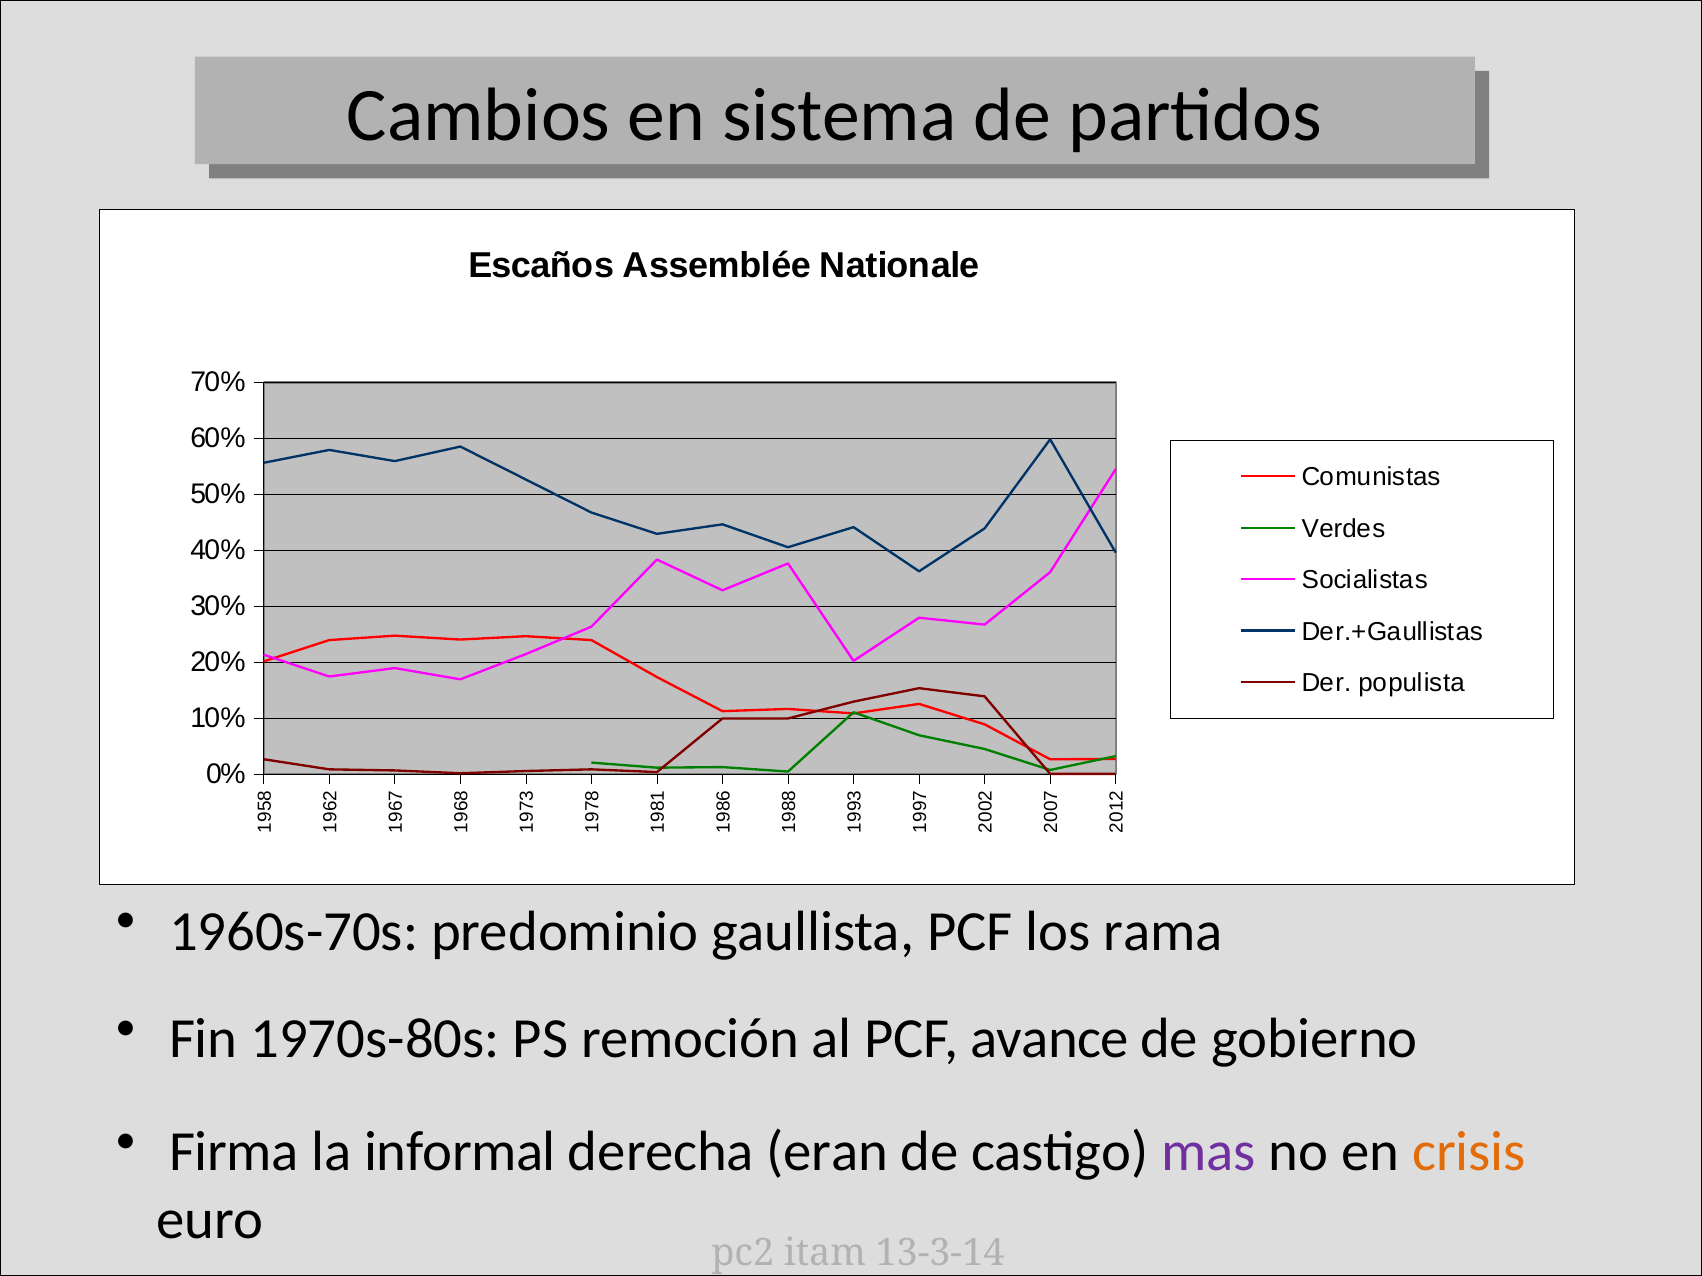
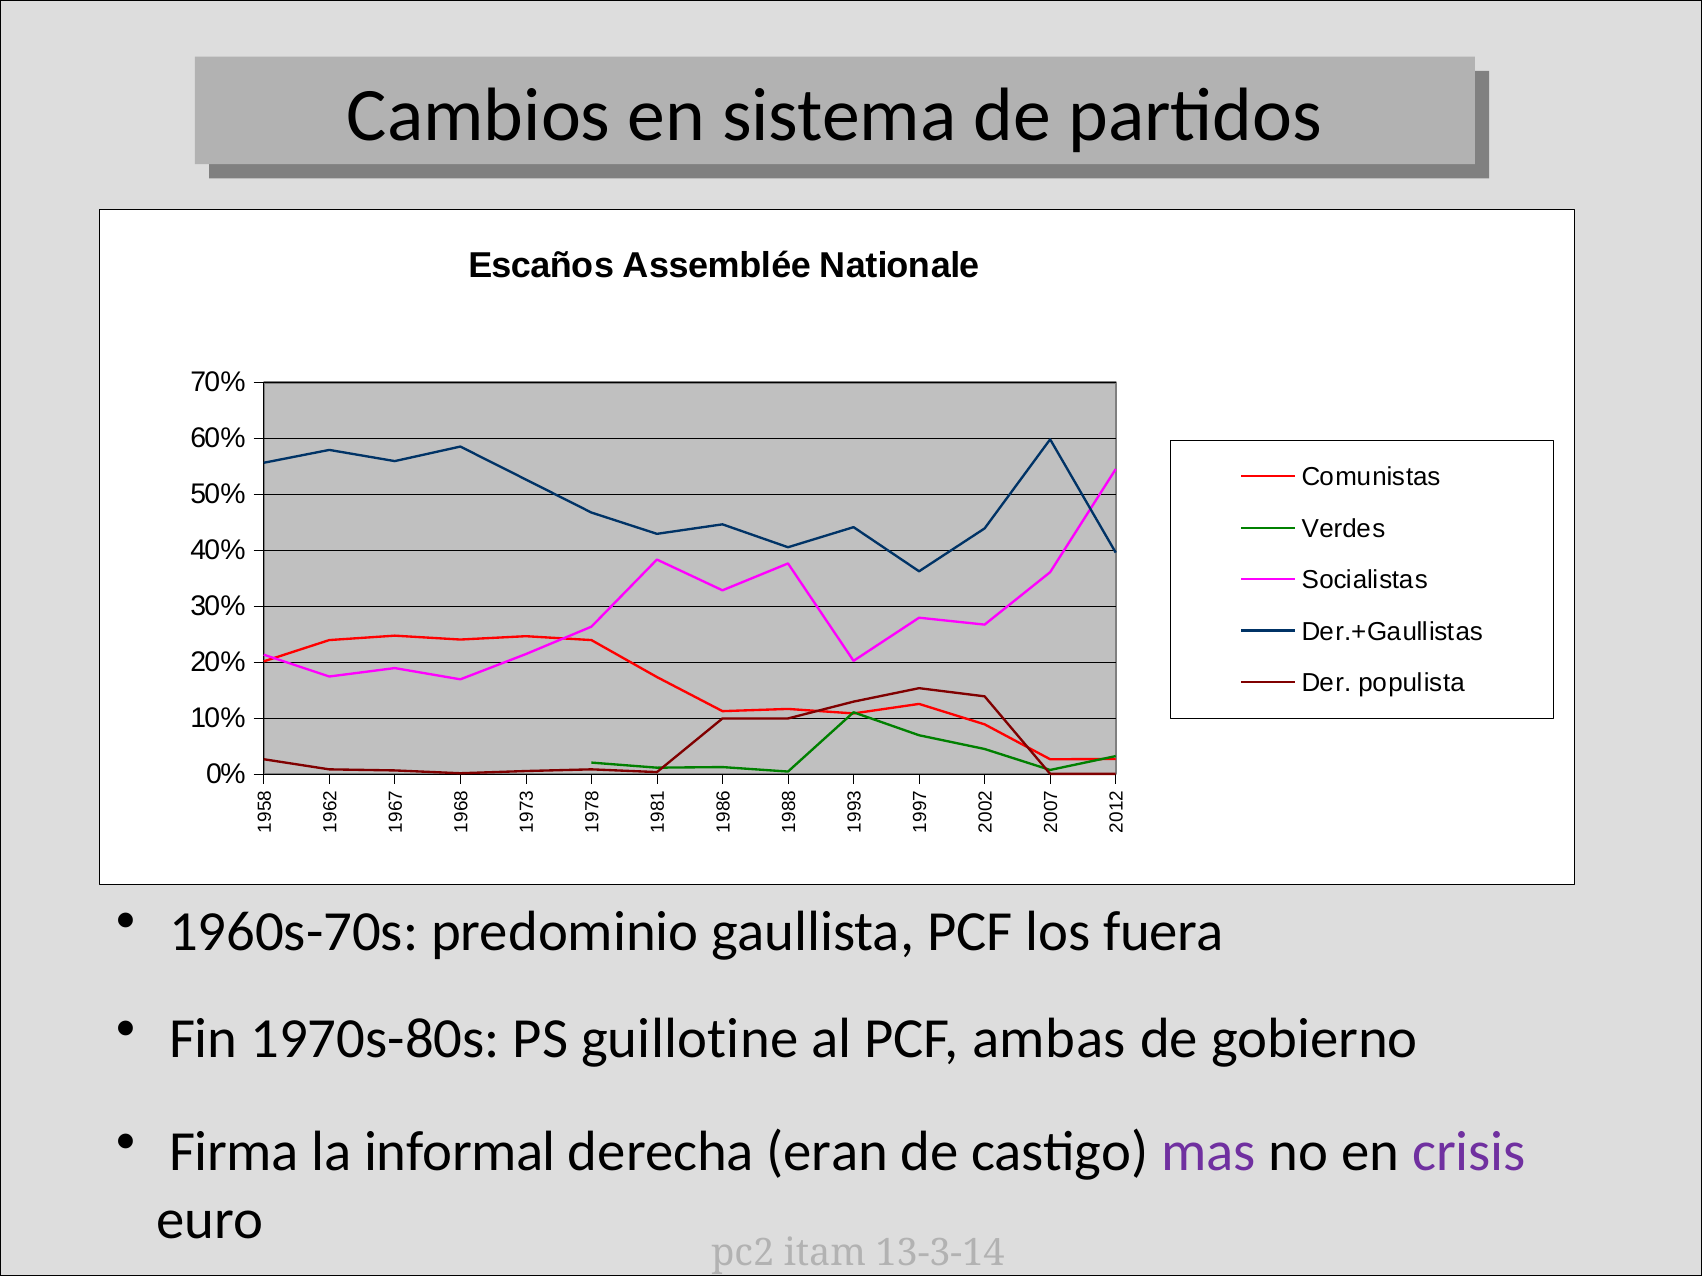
rama: rama -> fuera (1164, 932)
remoción: remoción -> guillotine (690, 1039)
avance: avance -> ambas (1049, 1039)
crisis colour: orange -> purple (1469, 1153)
